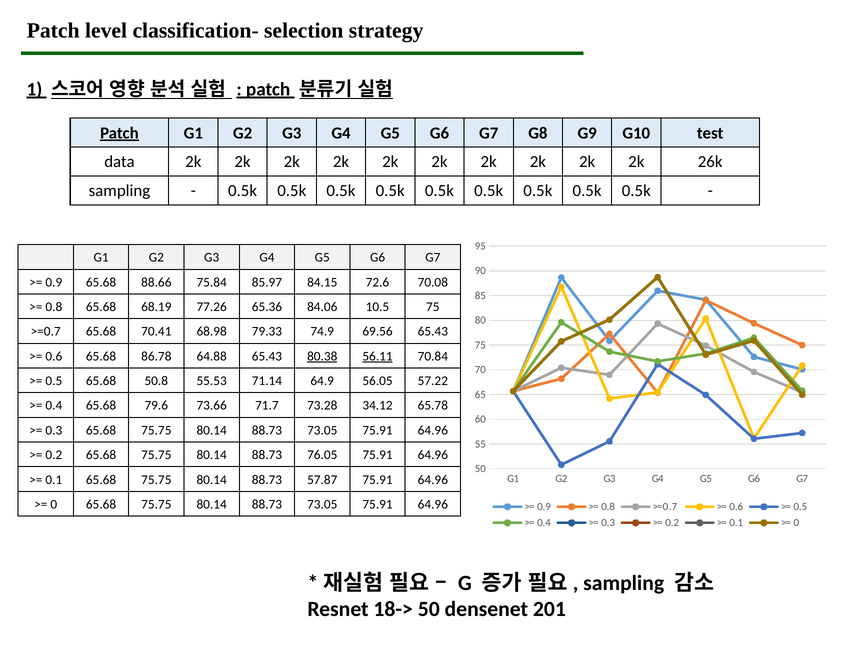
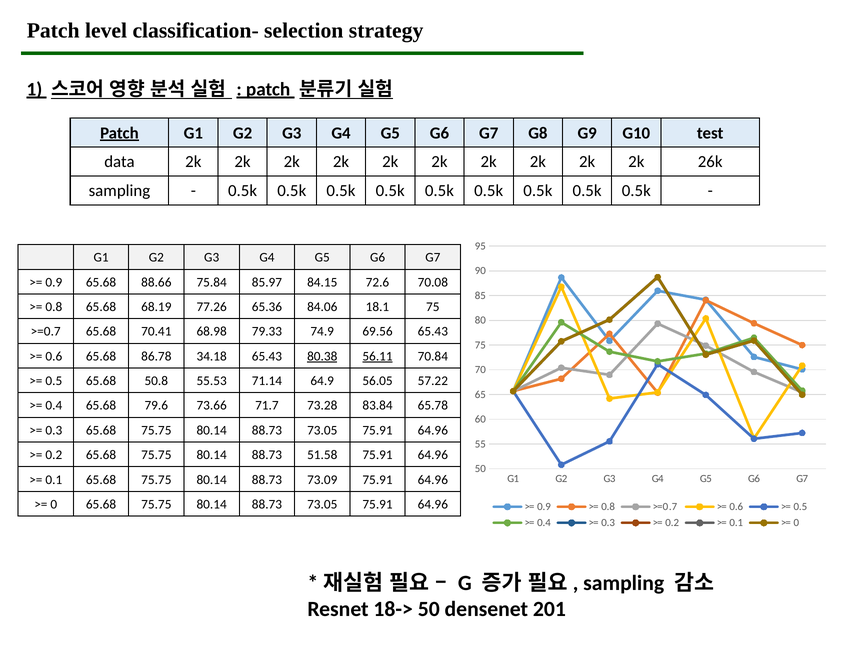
10.5: 10.5 -> 18.1 (377, 307)
64.88: 64.88 -> 34.18 (212, 356)
34.12: 34.12 -> 83.84 (378, 406)
76.05: 76.05 -> 51.58 (322, 455)
57.87: 57.87 -> 73.09 (322, 480)
